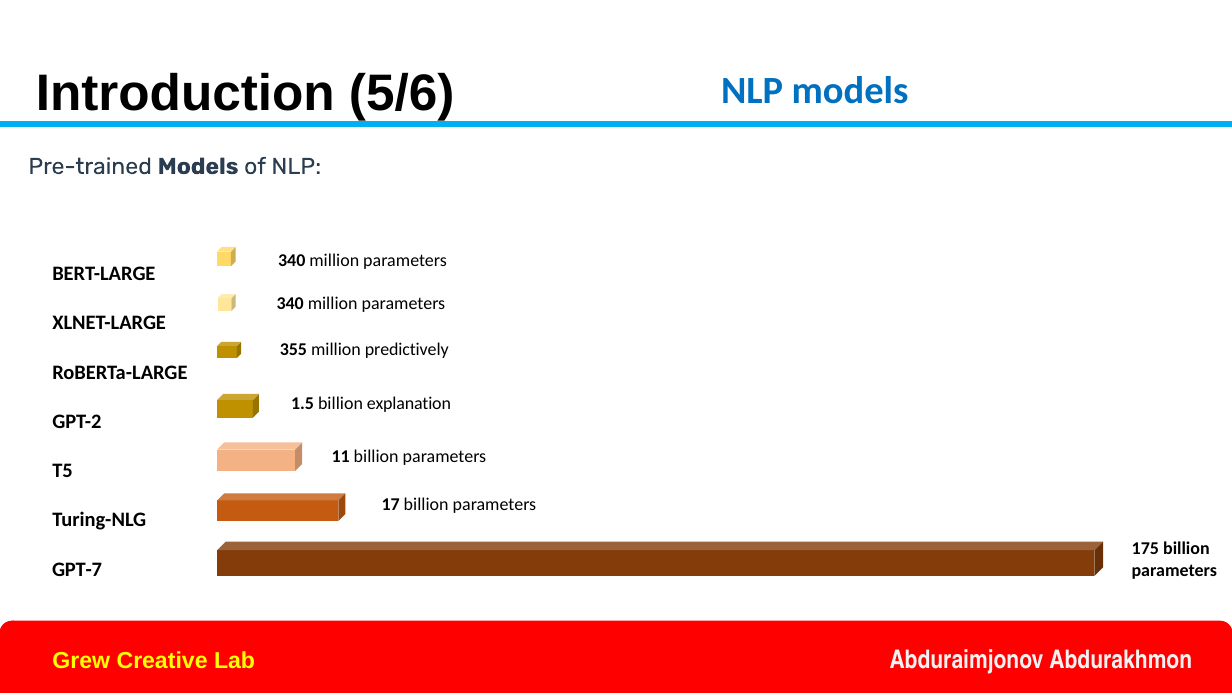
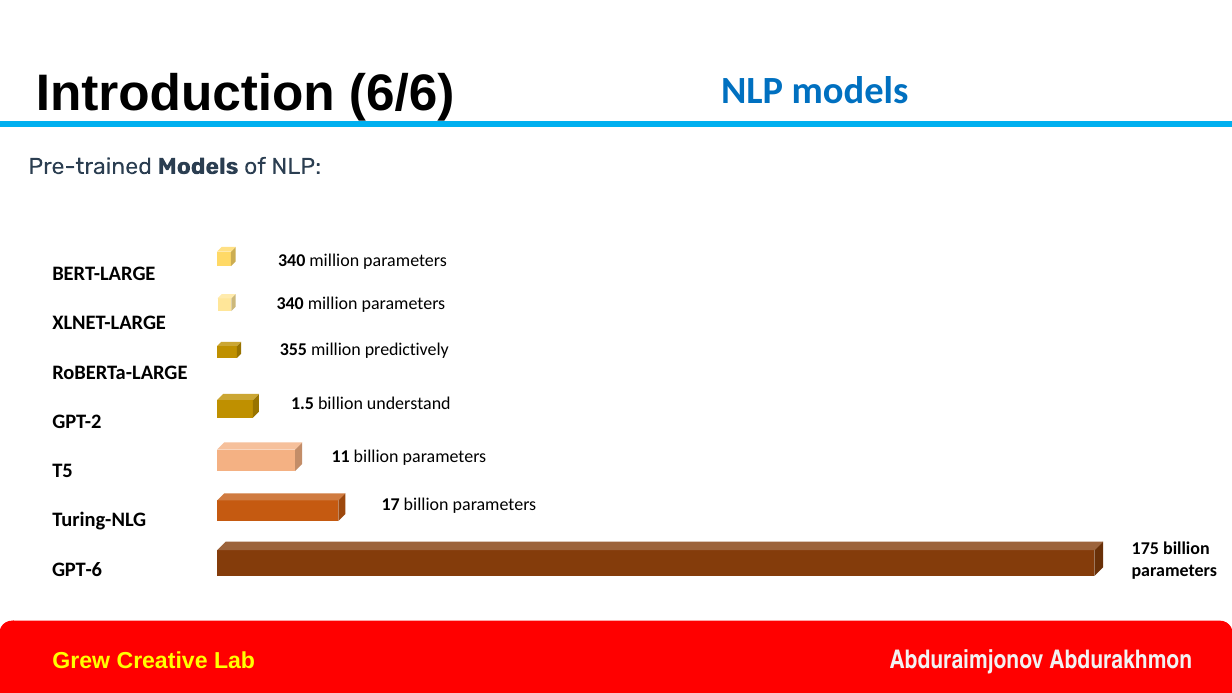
5/6: 5/6 -> 6/6 (402, 94)
explanation: explanation -> understand (409, 404)
GPT-7: GPT-7 -> GPT-6 (77, 569)
